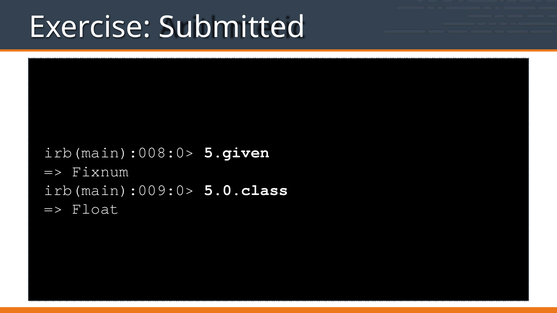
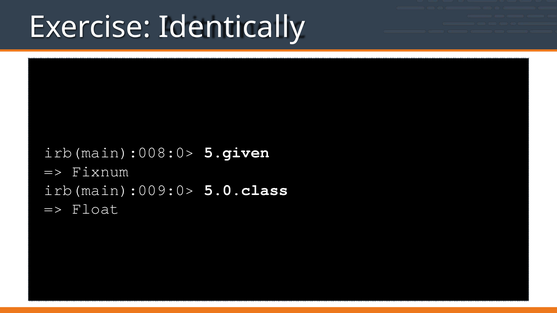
Submitted: Submitted -> Identically (232, 27)
